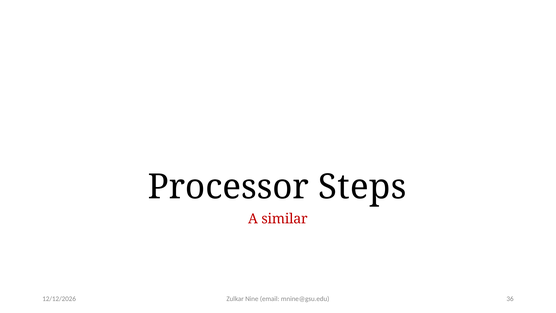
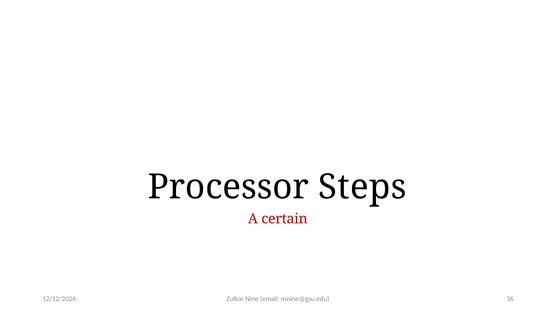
similar: similar -> certain (285, 219)
